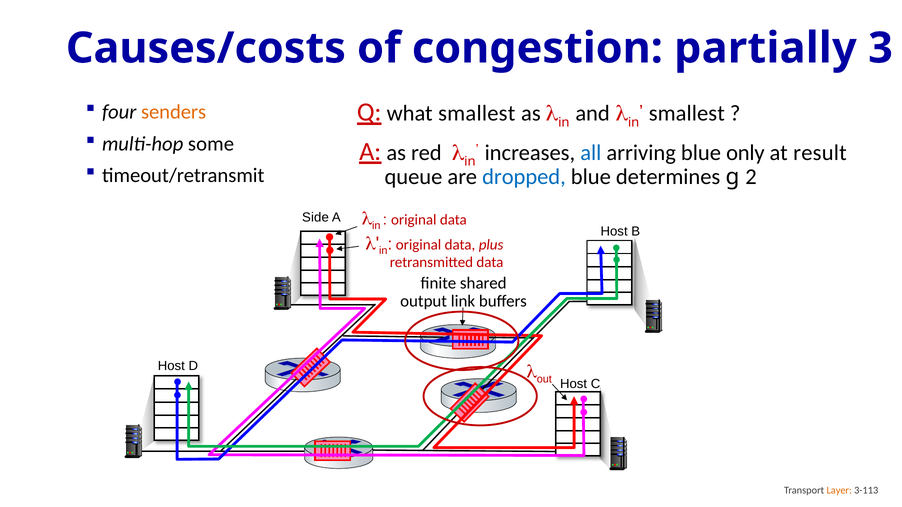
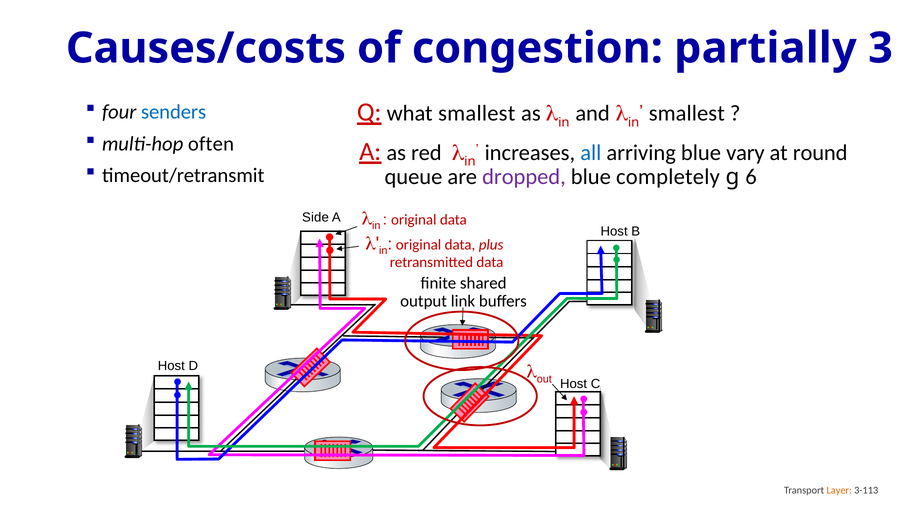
senders colour: orange -> blue (174, 112)
some: some -> often (211, 144)
only: only -> vary (745, 153)
result: result -> round (820, 153)
dropped colour: blue -> purple (524, 177)
determines: determines -> completely (668, 177)
2: 2 -> 6 (751, 177)
